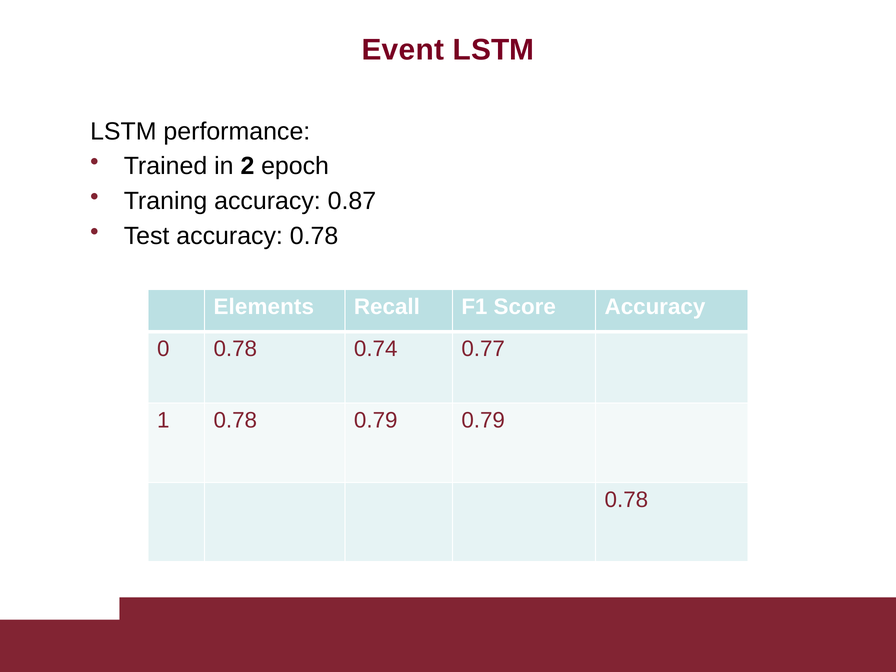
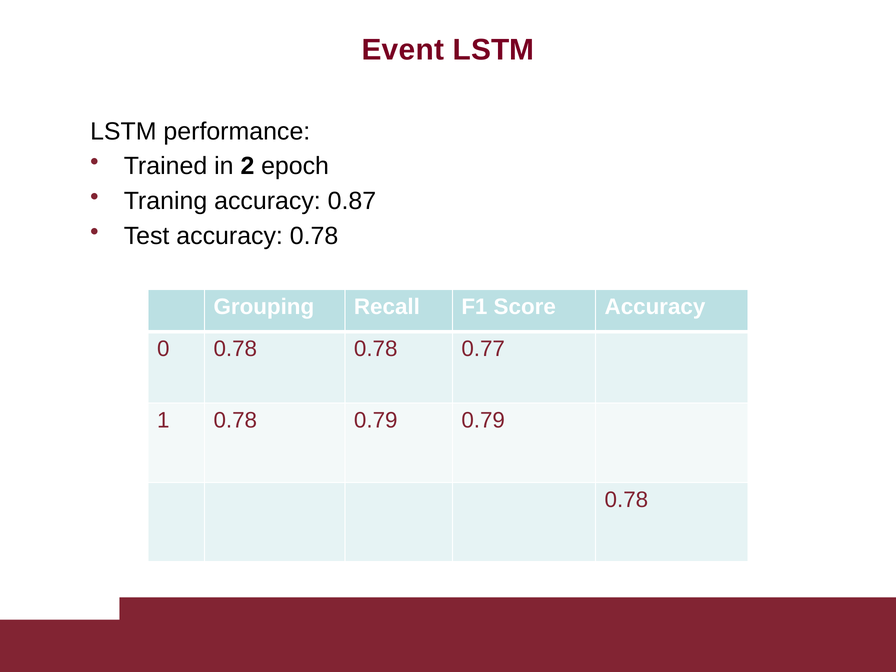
Elements: Elements -> Grouping (264, 307)
0.78 0.74: 0.74 -> 0.78 (376, 349)
